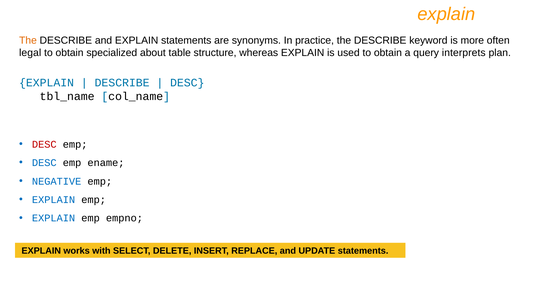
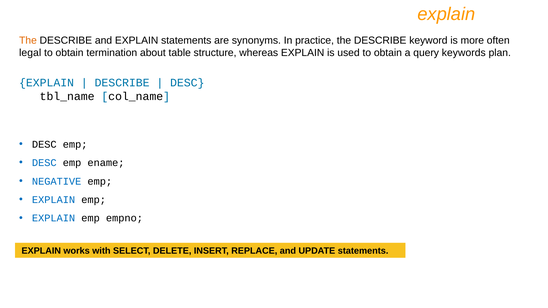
specialized: specialized -> termination (112, 53)
interprets: interprets -> keywords (464, 53)
DESC colour: red -> black (44, 144)
